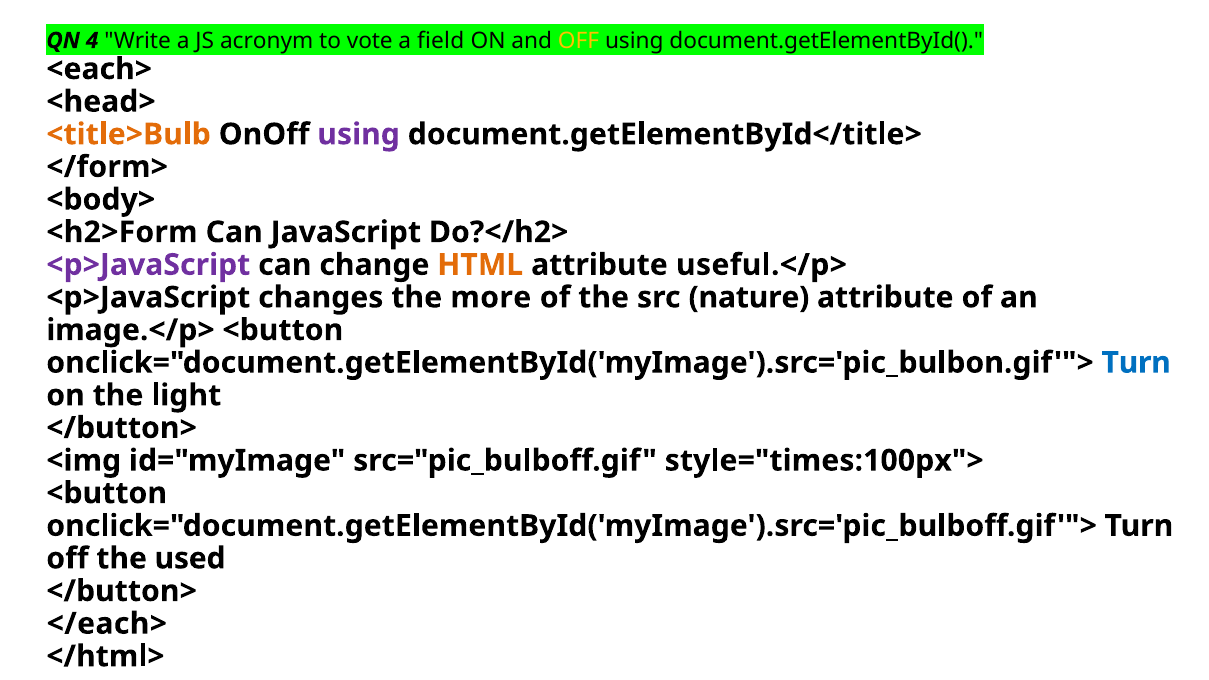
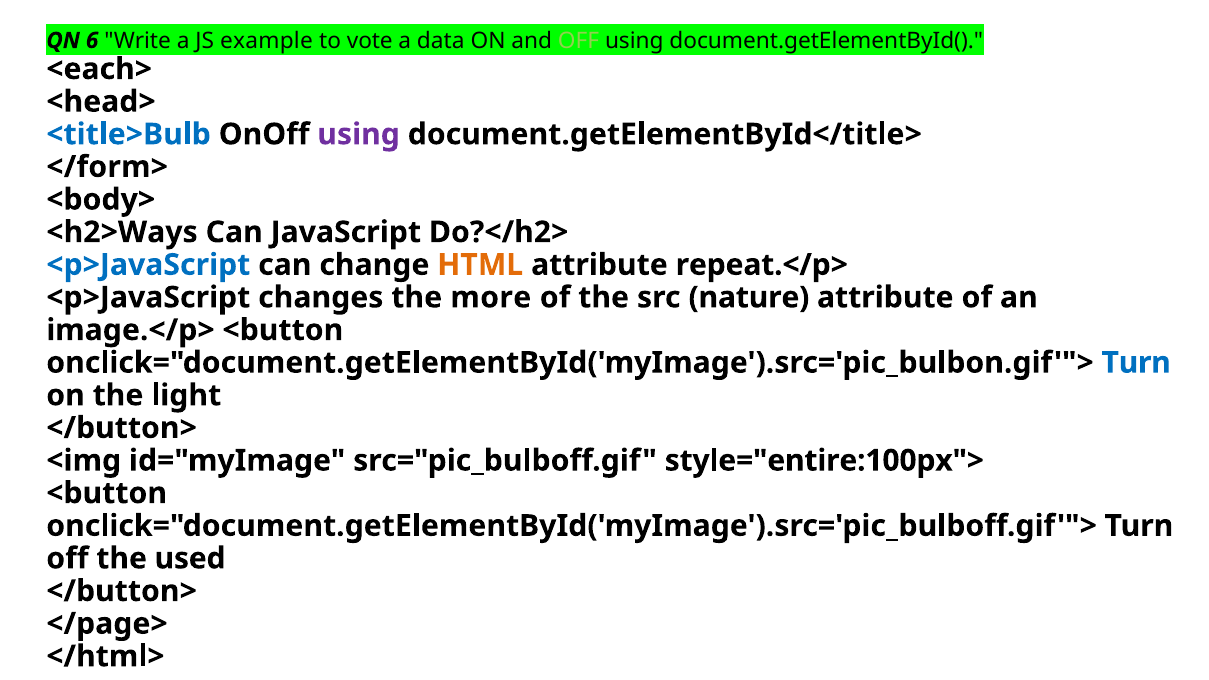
4: 4 -> 6 (92, 41)
acronym: acronym -> example (267, 41)
field: field -> data (441, 41)
OFF colour: yellow -> light green (579, 41)
<title>Bulb colour: orange -> blue (129, 134)
<h2>Form: <h2>Form -> <h2>Ways (122, 232)
<p>JavaScript colour: purple -> blue (148, 265)
useful.</p>: useful.</p> -> repeat.</p> (762, 265)
style="times:100px">: style="times:100px"> -> style="entire:100px"> (824, 461)
</each>: </each> -> </page> (107, 624)
